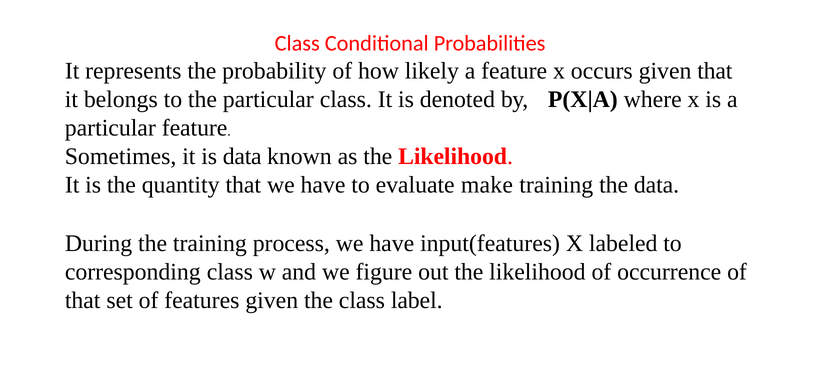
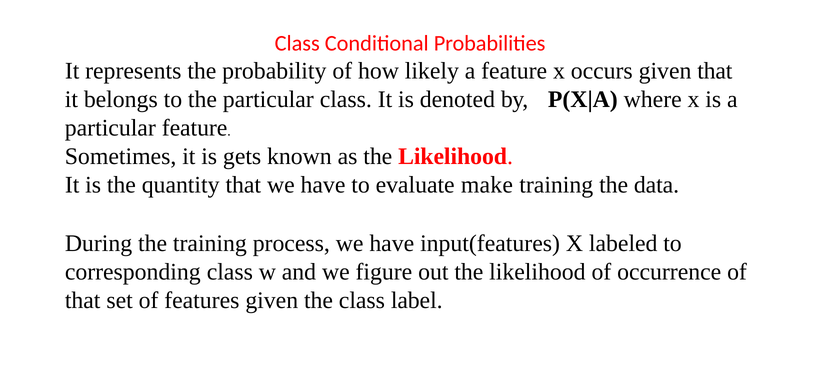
is data: data -> gets (242, 157)
